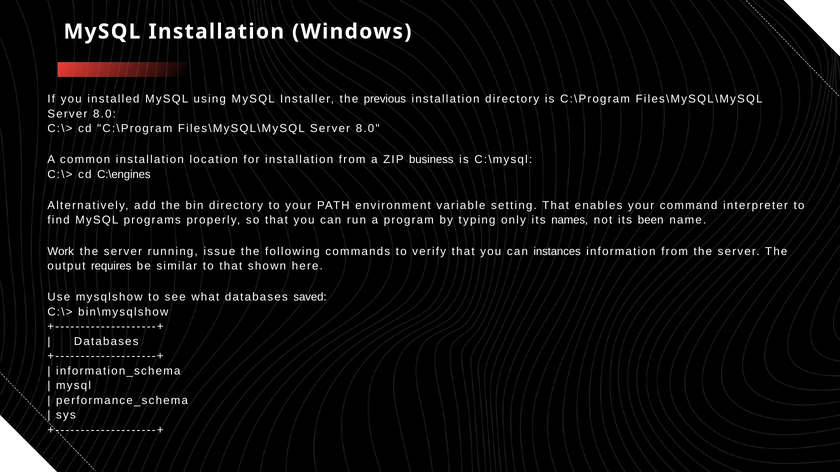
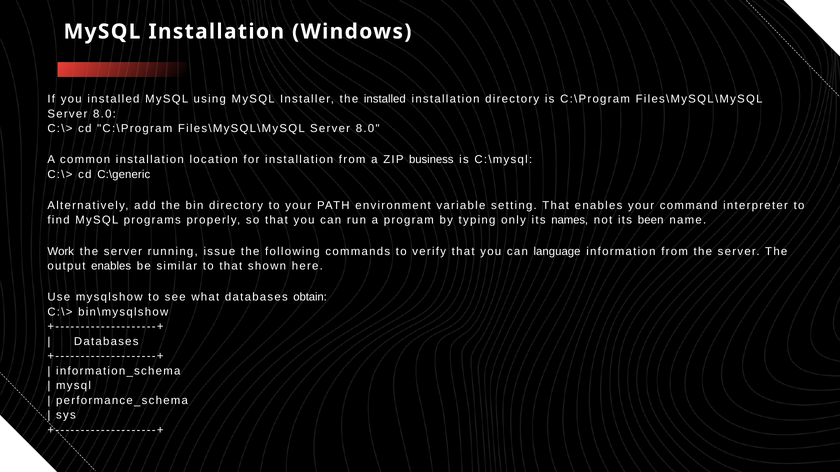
the previous: previous -> installed (385, 99)
C:\engines: C:\engines -> C:\generic (124, 175)
instances: instances -> language (557, 252)
output requires: requires -> enables (111, 266)
saved: saved -> obtain (310, 298)
